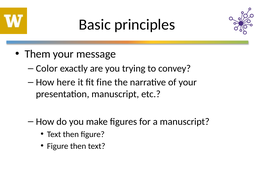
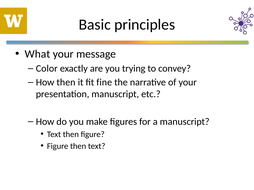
Them: Them -> What (38, 54)
How here: here -> then (66, 83)
